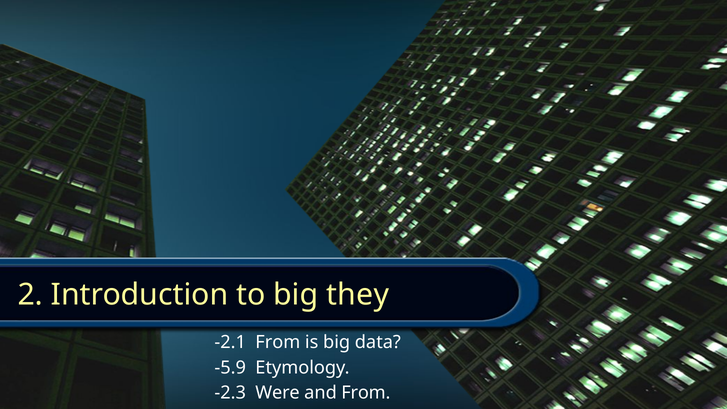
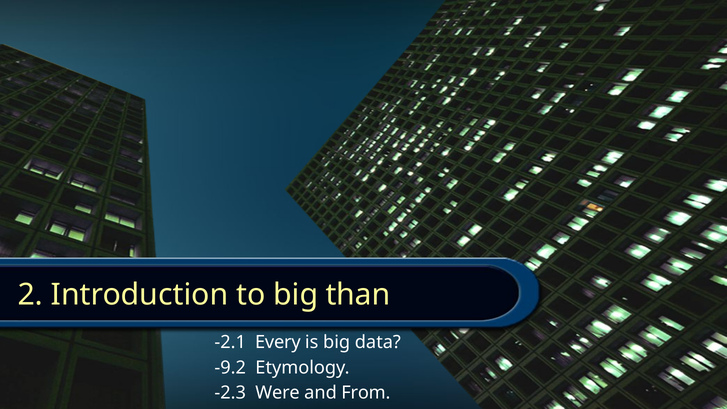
they: they -> than (358, 295)
-2.1 From: From -> Every (278, 342)
-5.9: -5.9 -> -9.2 (230, 367)
